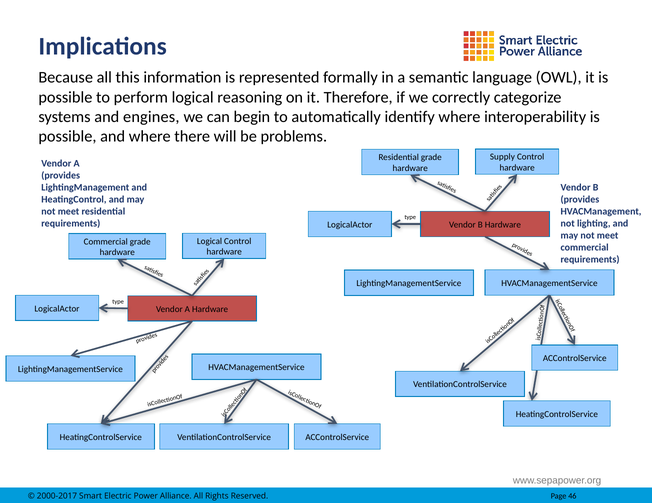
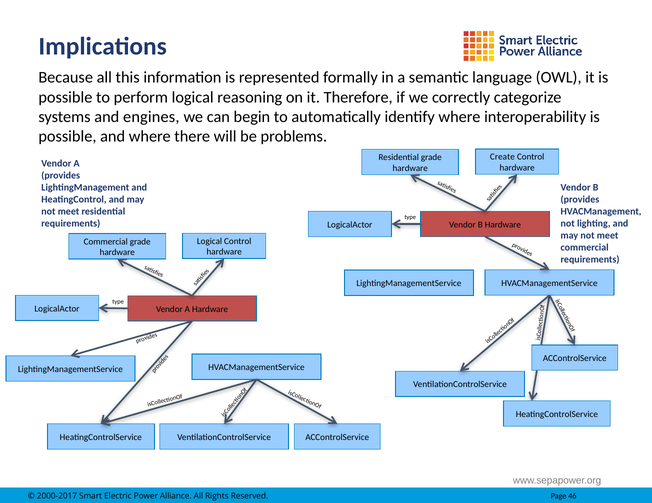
Supply: Supply -> Create (502, 157)
